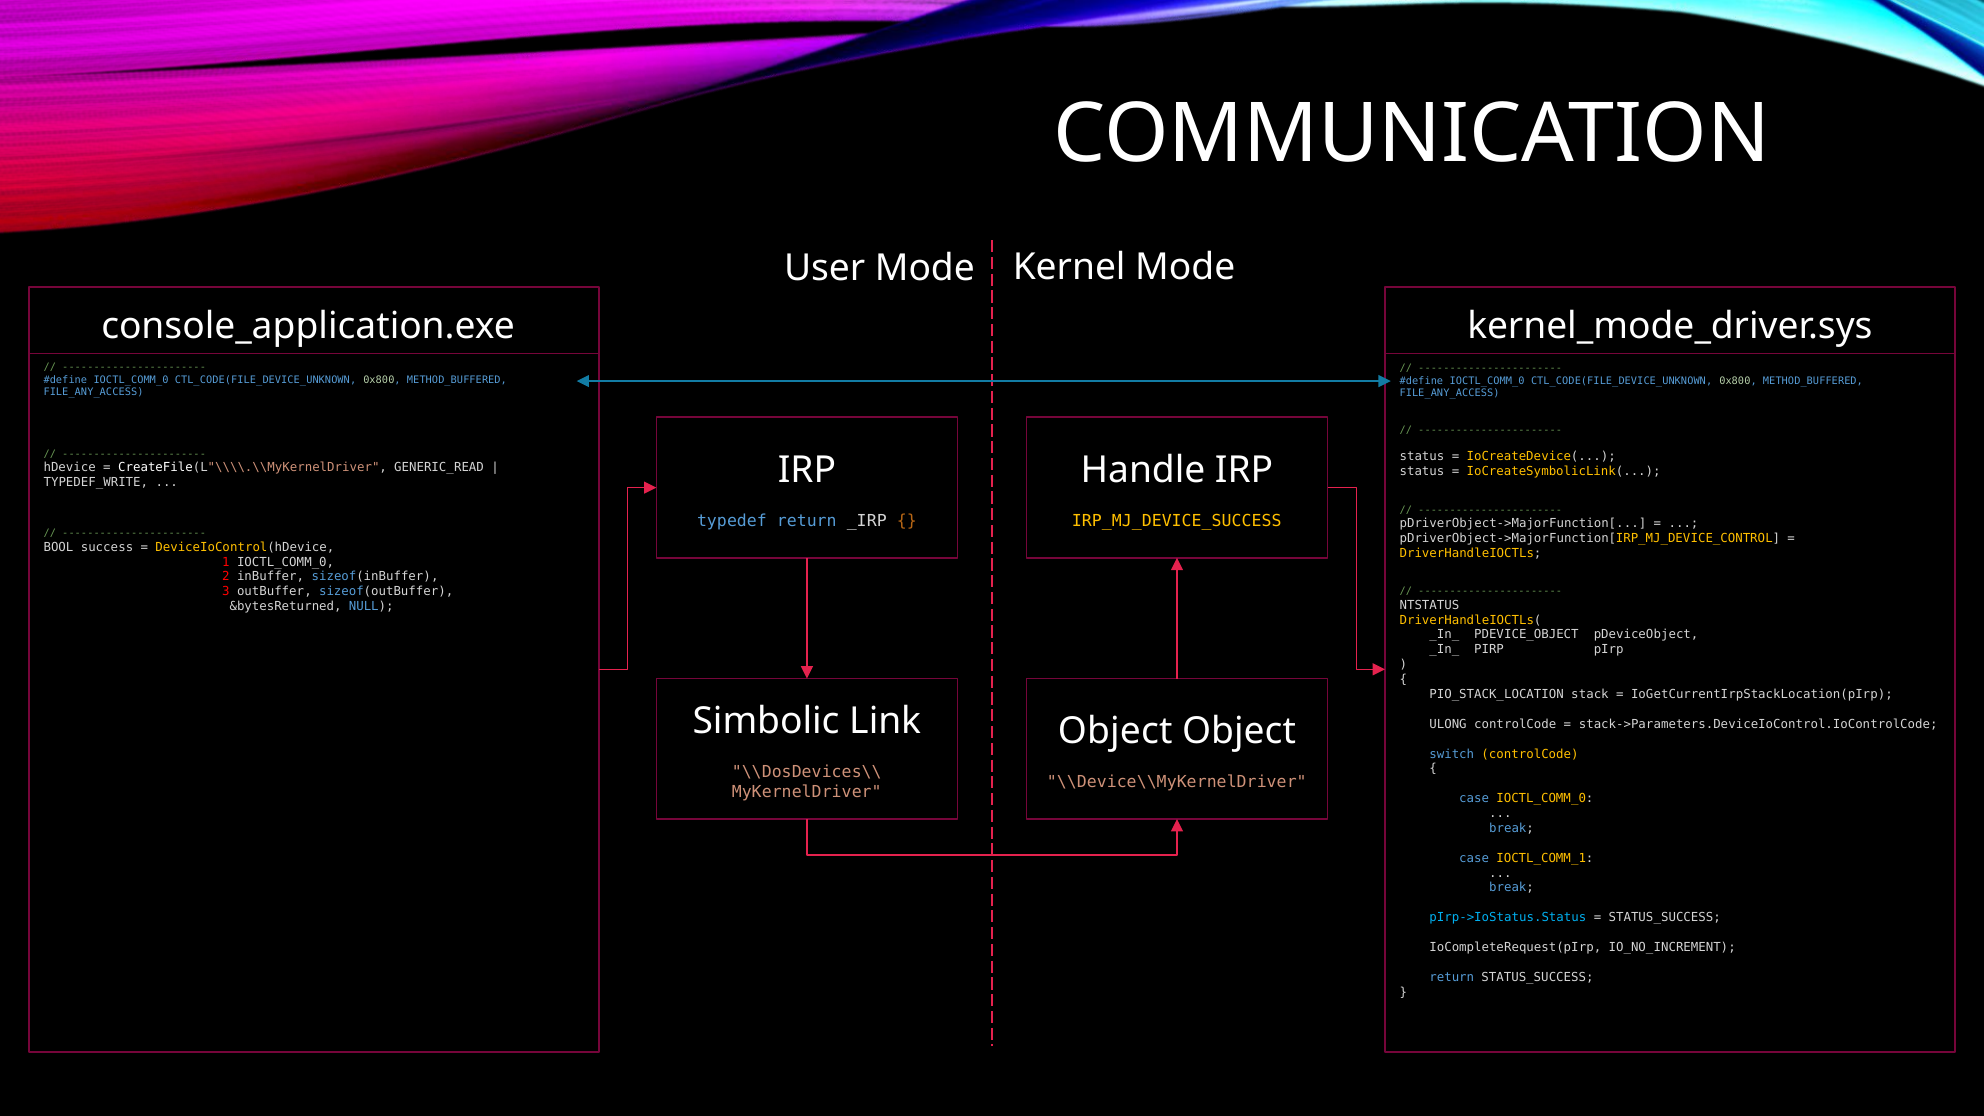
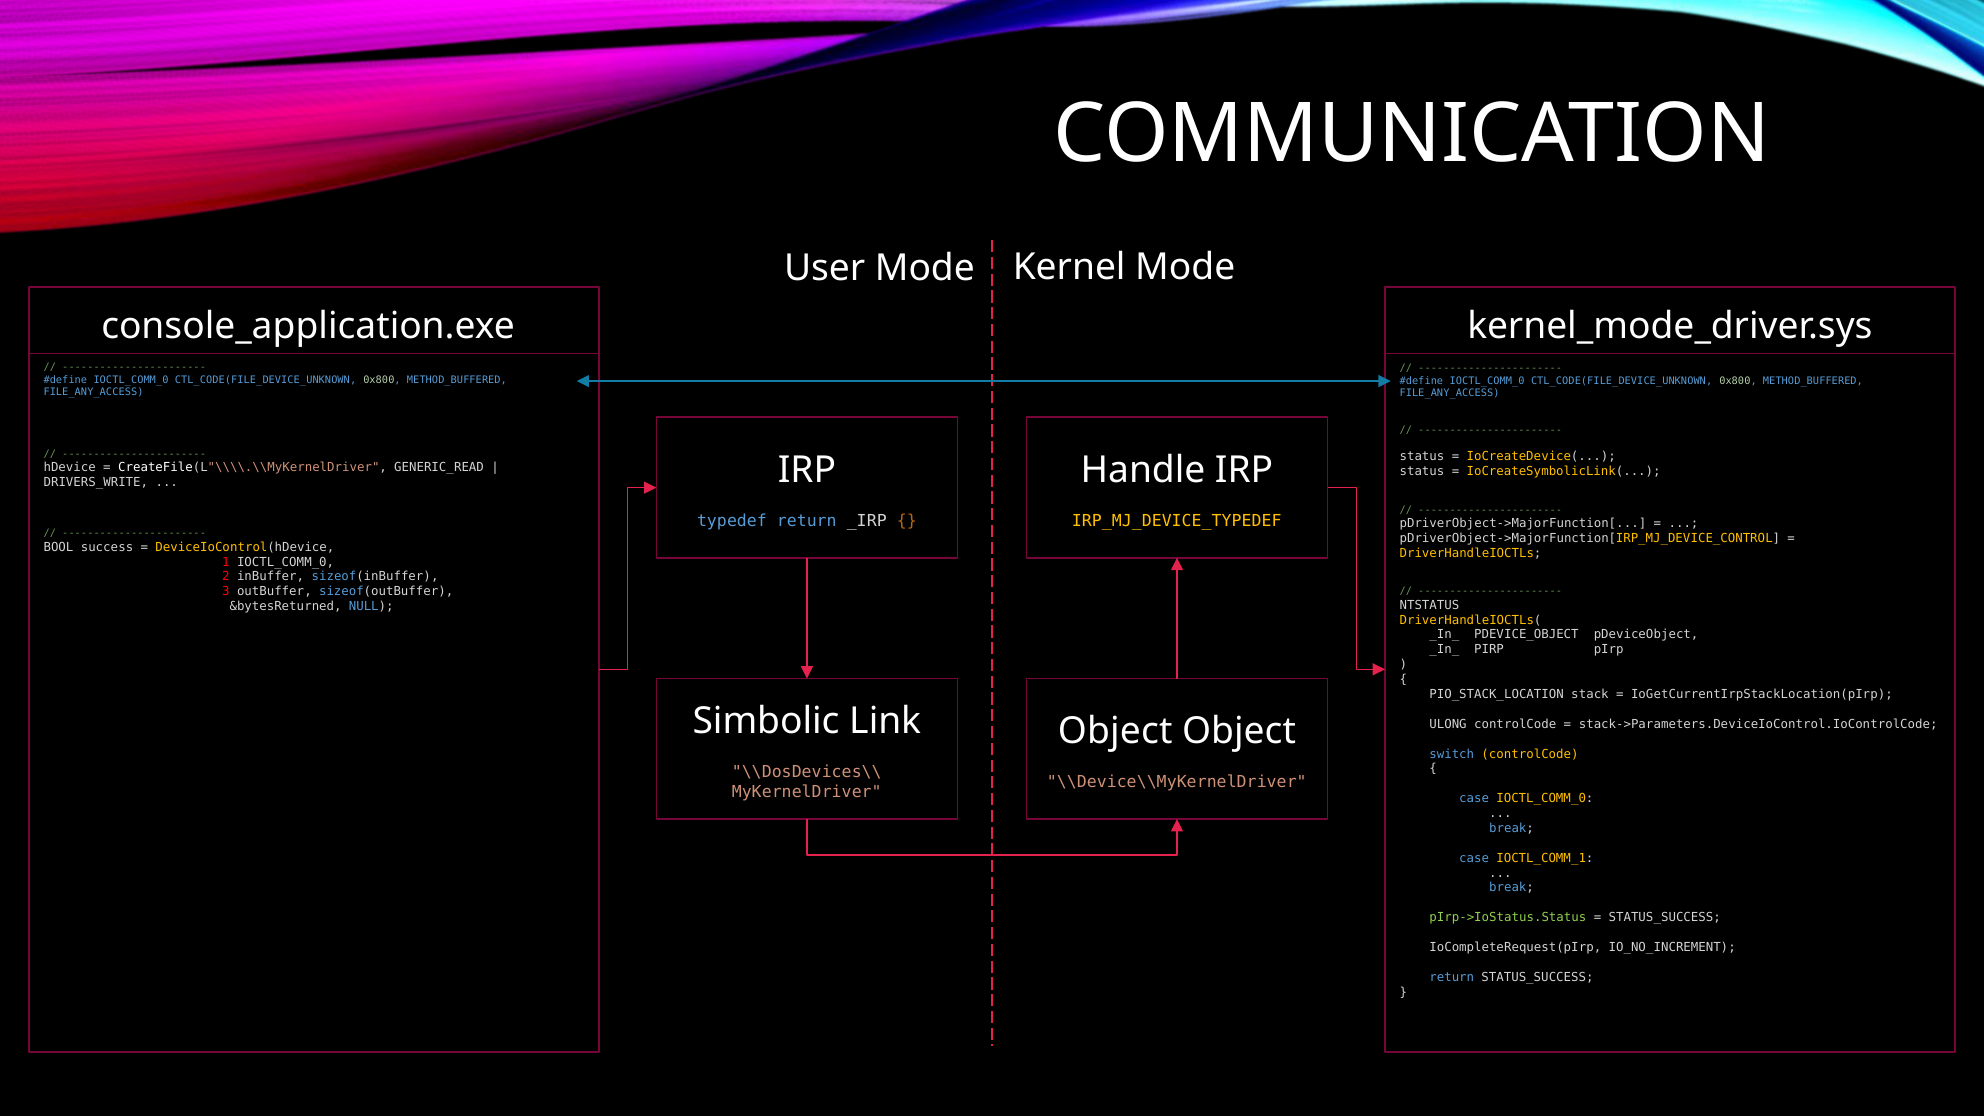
TYPEDEF_WRITE: TYPEDEF_WRITE -> DRIVERS_WRITE (96, 483)
IRP_MJ_DEVICE_SUCCESS: IRP_MJ_DEVICE_SUCCESS -> IRP_MJ_DEVICE_TYPEDEF (1177, 521)
pIrp->IoStatus.Status colour: light blue -> light green (1508, 918)
